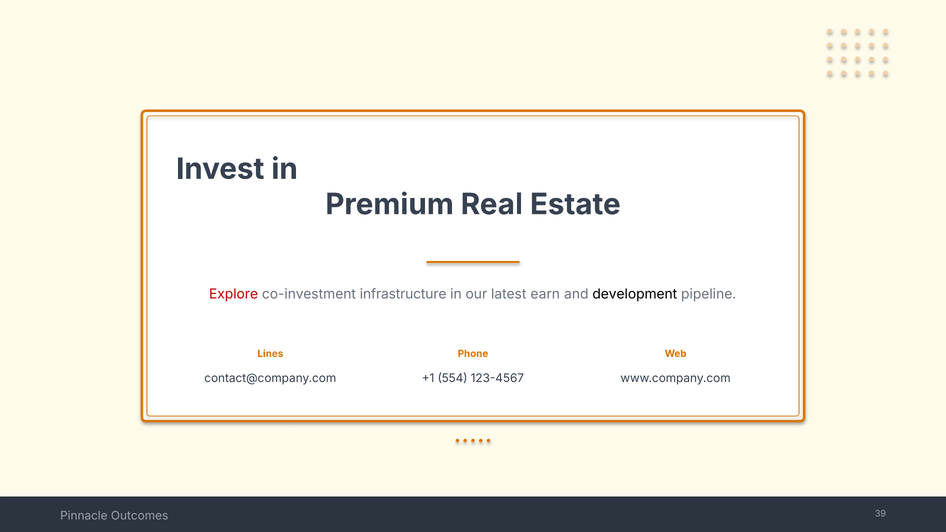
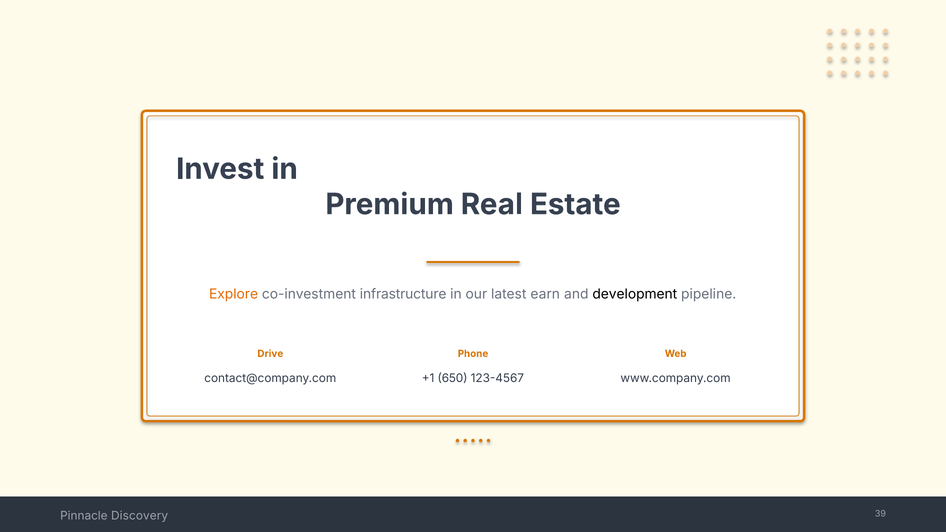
Explore colour: red -> orange (234, 294)
Lines: Lines -> Drive (270, 354)
554: 554 -> 650 (453, 378)
Outcomes: Outcomes -> Discovery (140, 516)
